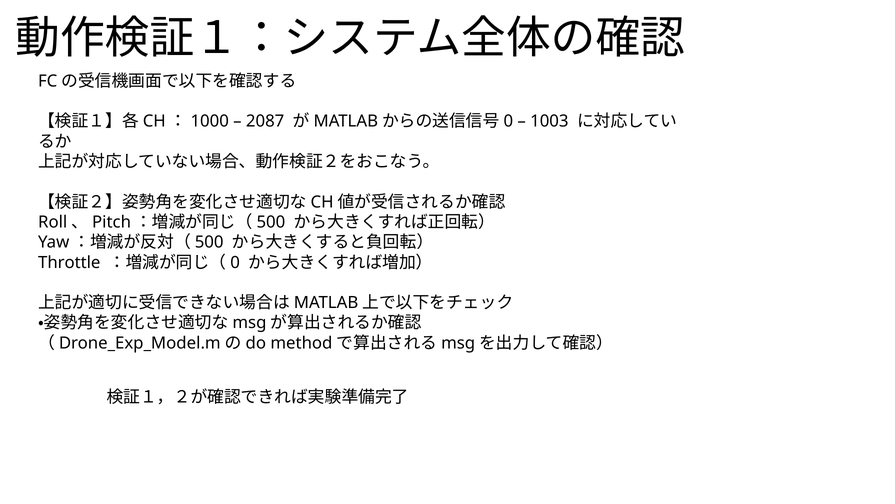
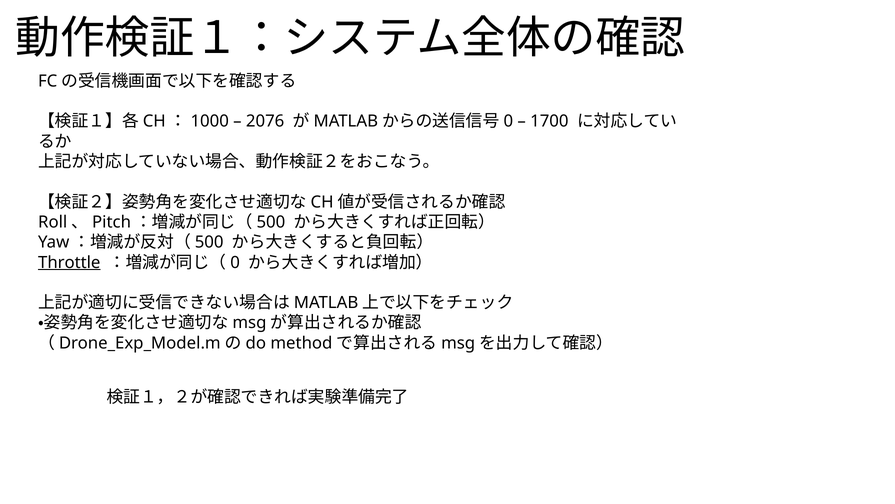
2087: 2087 -> 2076 (265, 121)
1003: 1003 -> 1700 (549, 121)
Throttle underline: none -> present (69, 262)
